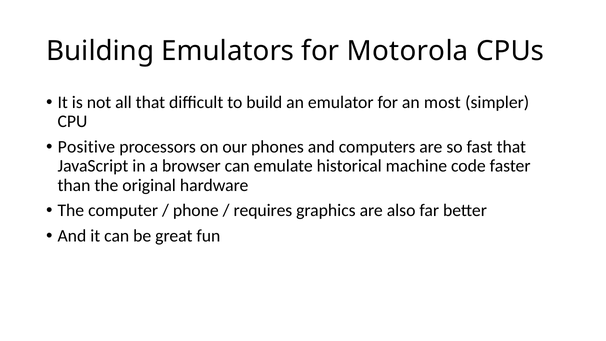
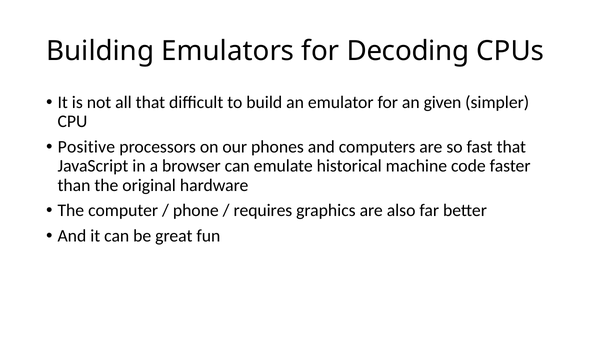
Motorola: Motorola -> Decoding (408, 51)
most: most -> given (443, 102)
